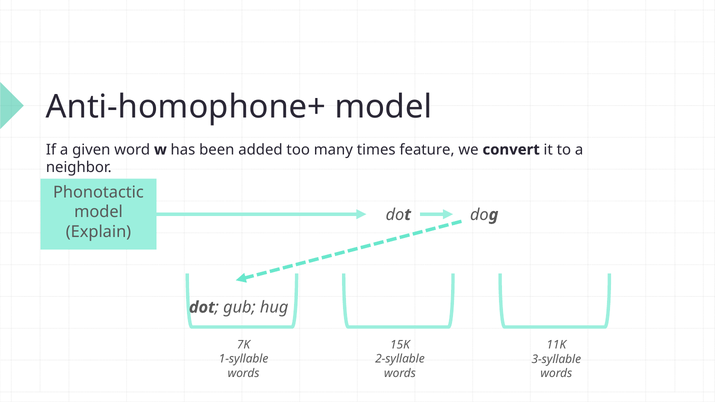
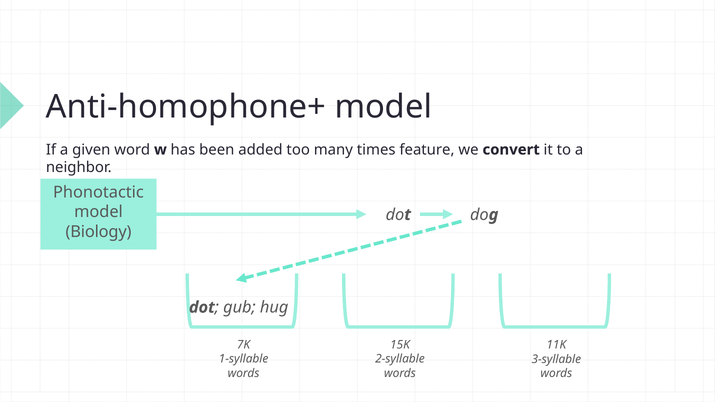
Explain: Explain -> Biology (99, 232)
